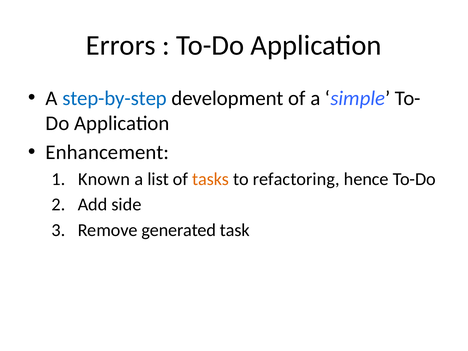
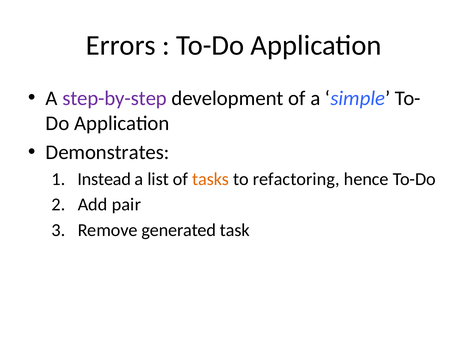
step-by-step colour: blue -> purple (115, 98)
Enhancement: Enhancement -> Demonstrates (108, 152)
Known: Known -> Instead (104, 179)
side: side -> pair (126, 205)
